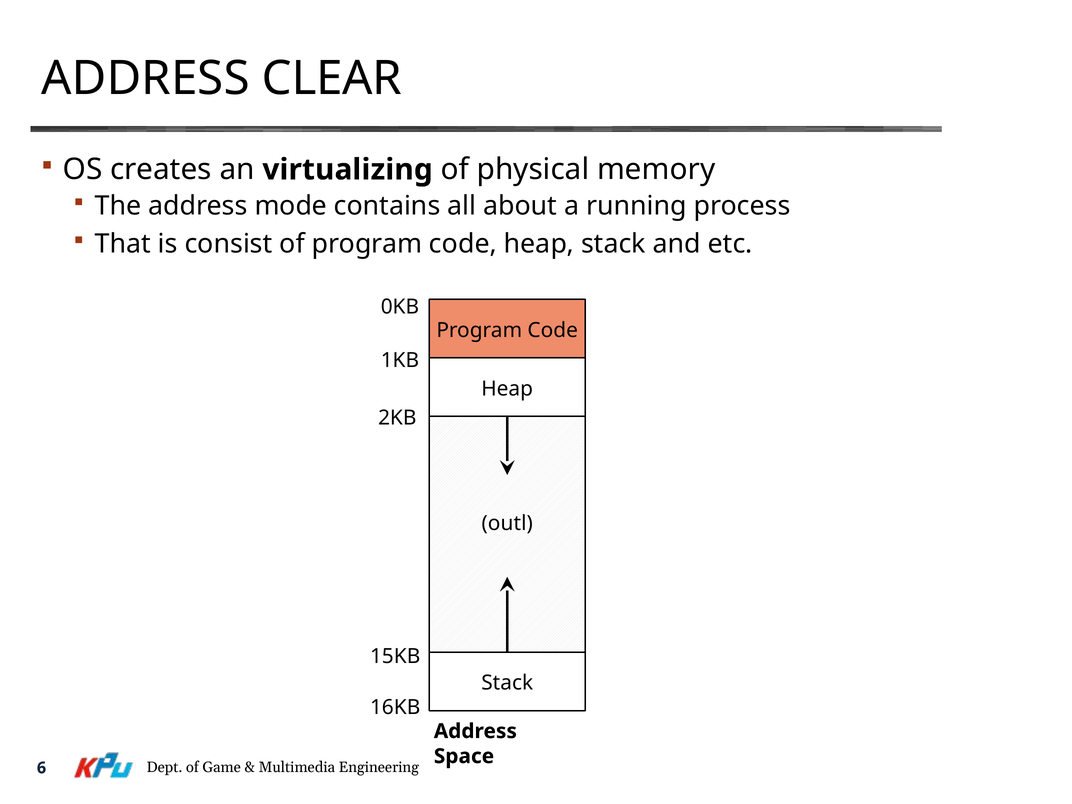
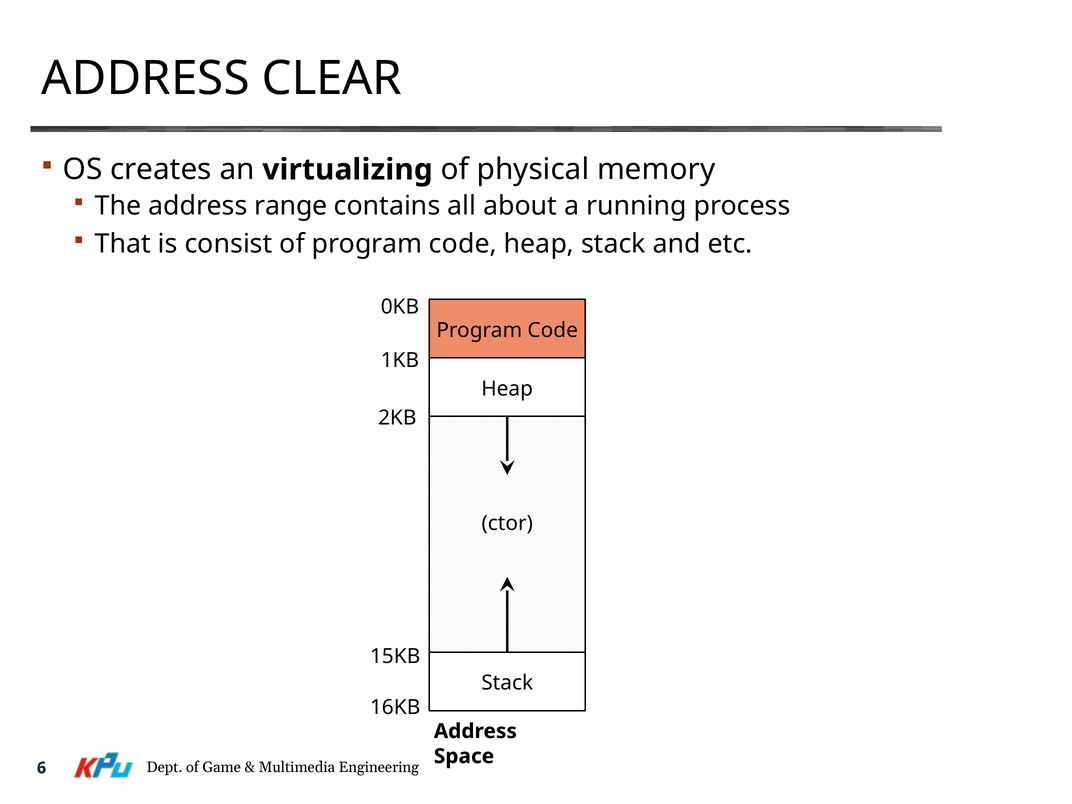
mode: mode -> range (291, 206)
outl: outl -> ctor (507, 523)
